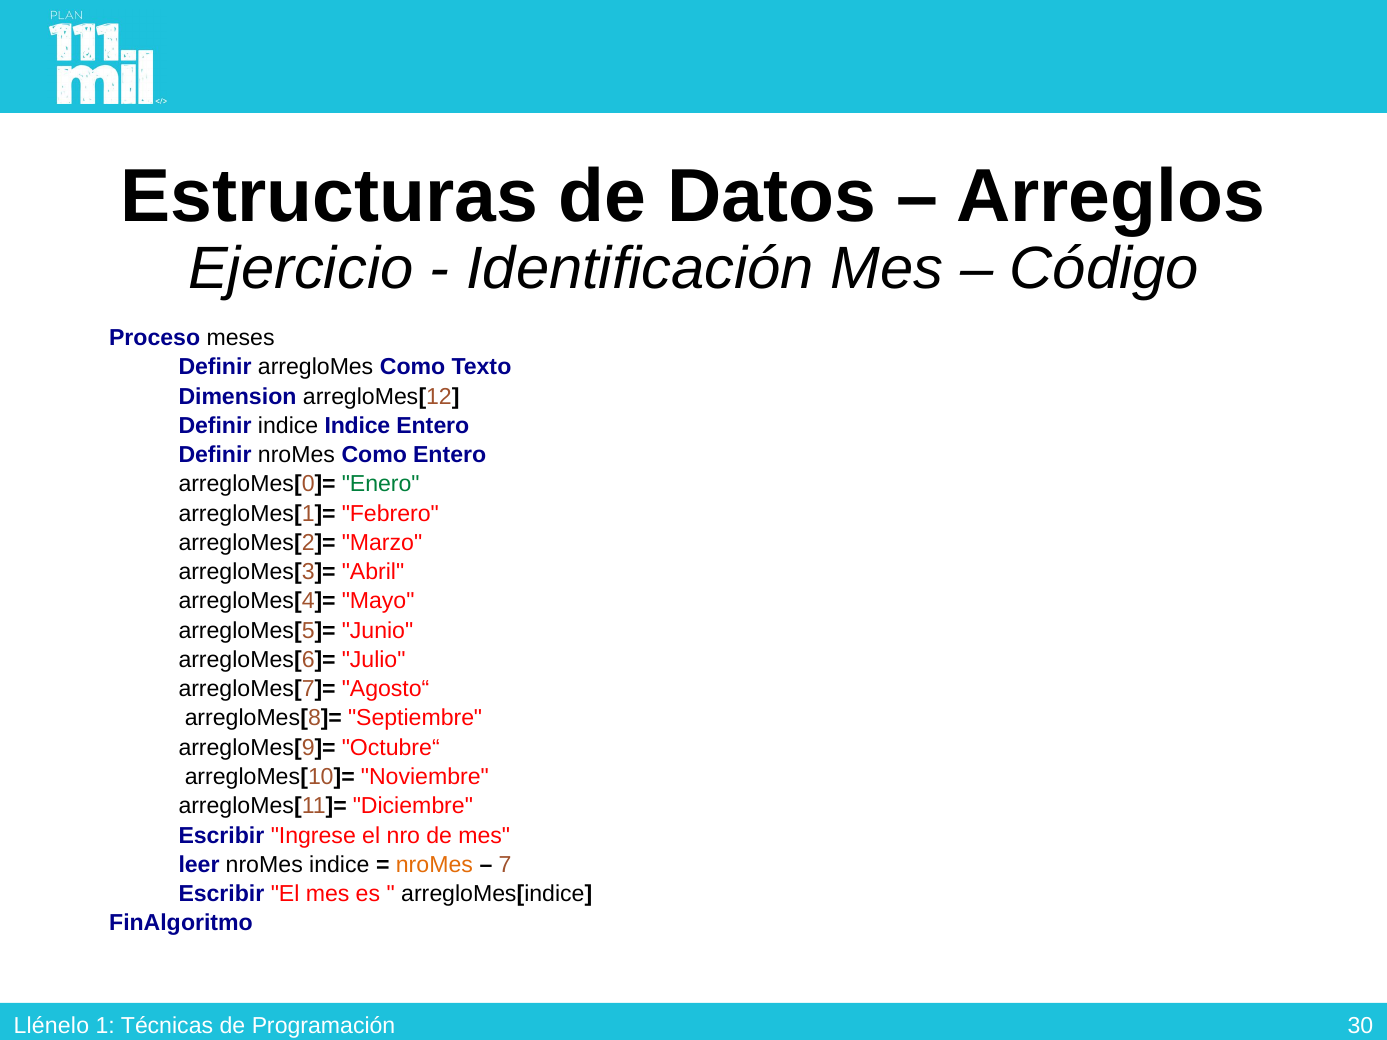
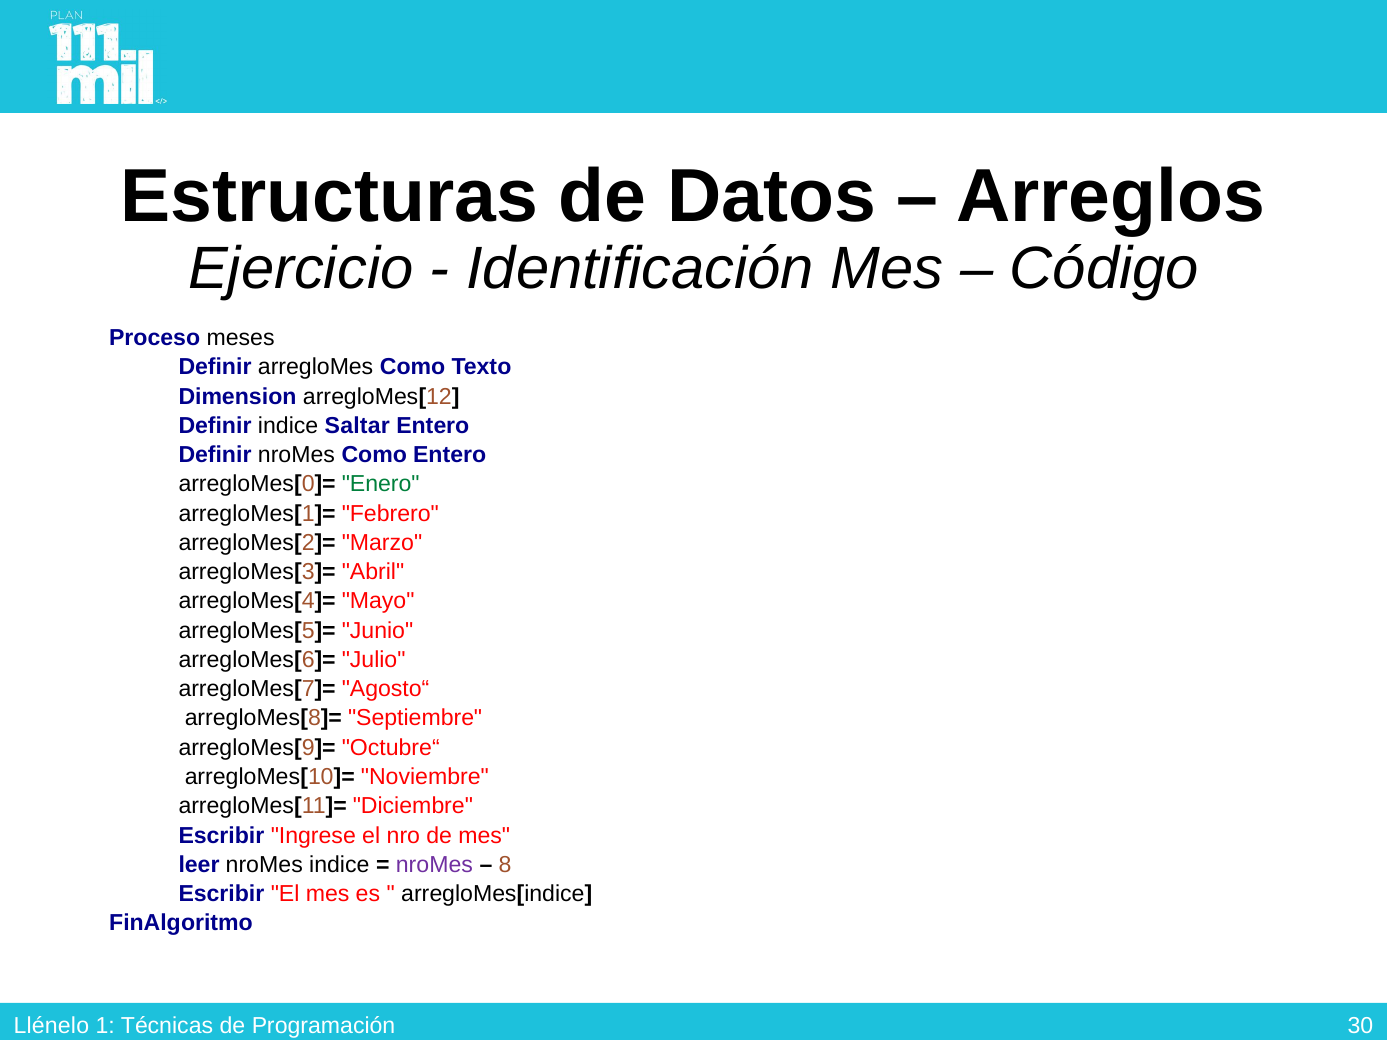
indice Indice: Indice -> Saltar (357, 426)
nroMes colour: orange -> purple (434, 865)
7: 7 -> 8 (505, 865)
